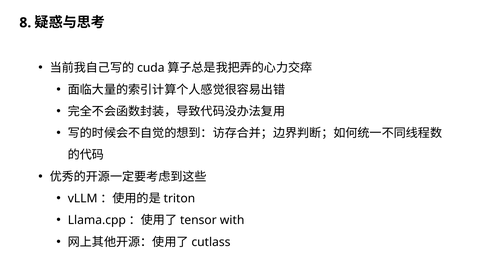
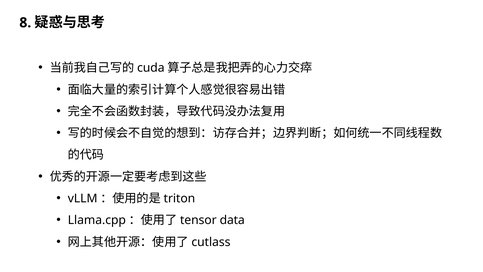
with: with -> data (232, 220)
